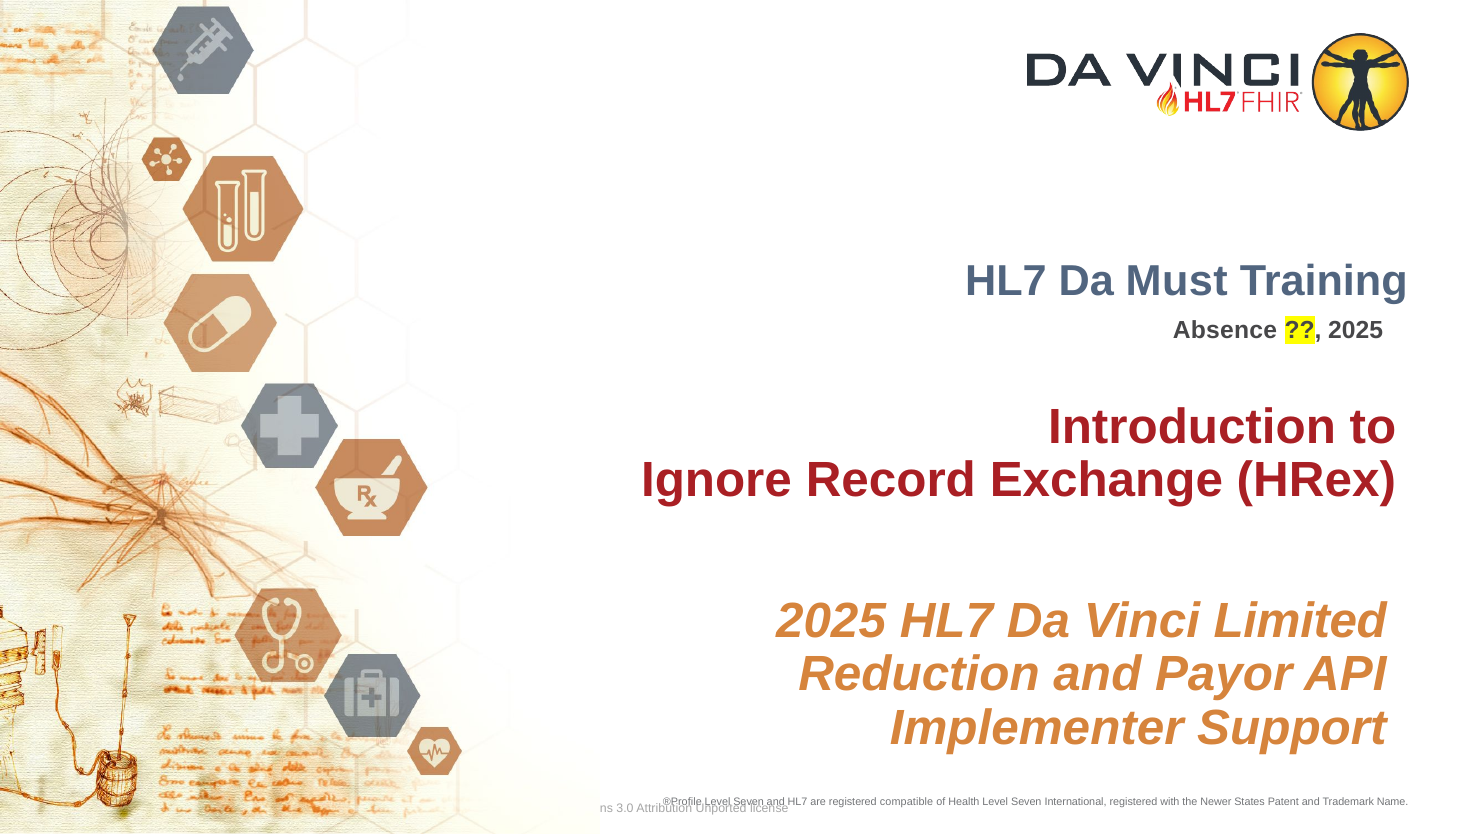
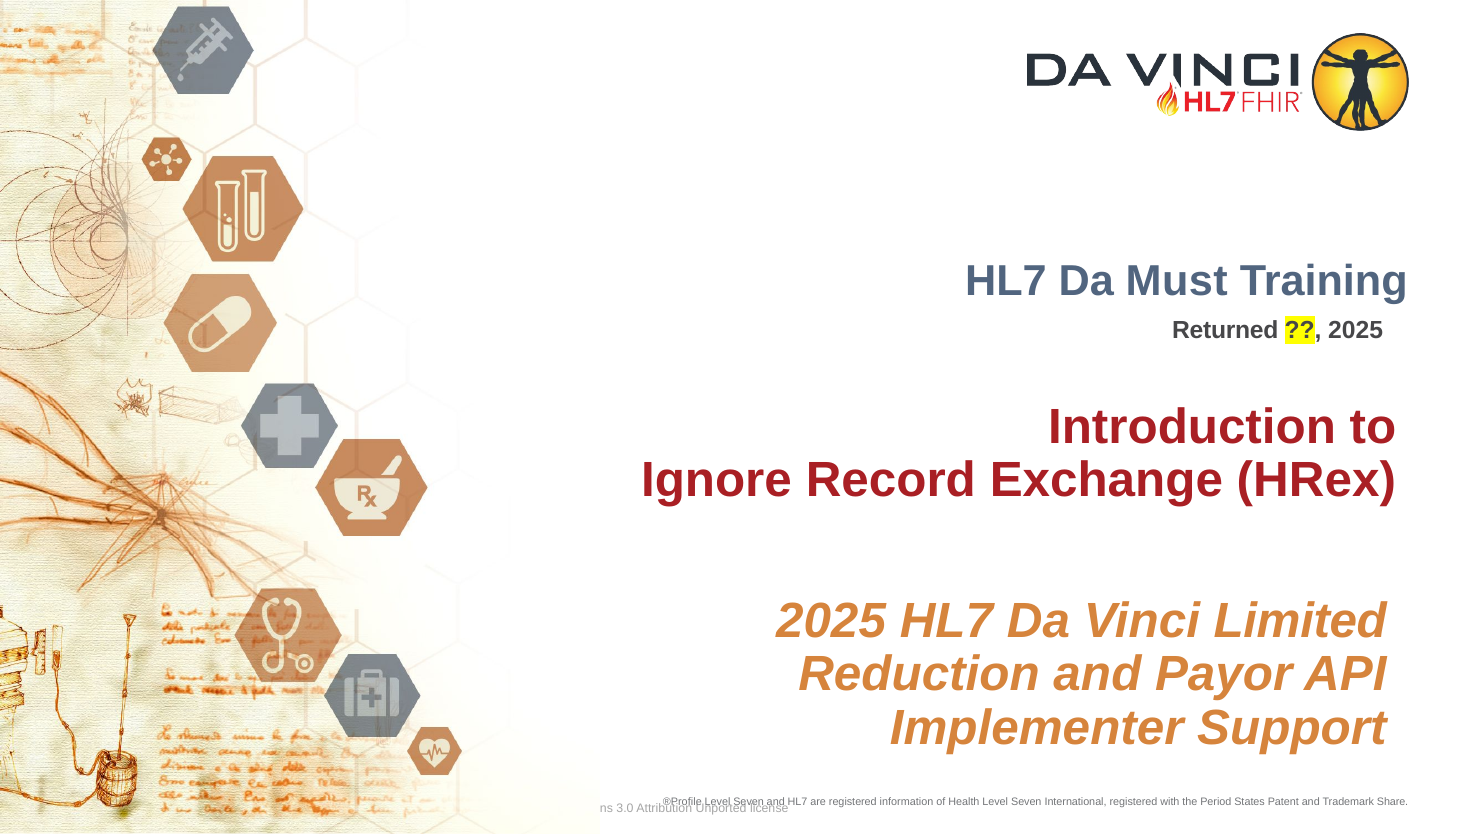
Absence: Absence -> Returned (1225, 330)
compatible: compatible -> information (907, 801)
Newer: Newer -> Period (1216, 801)
Name: Name -> Share (1393, 801)
